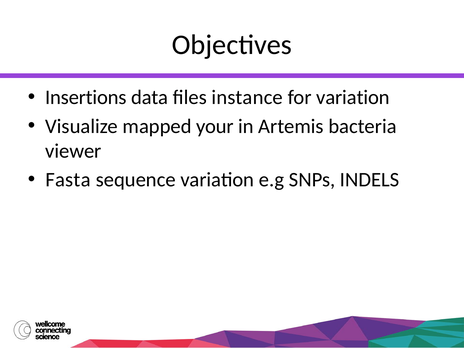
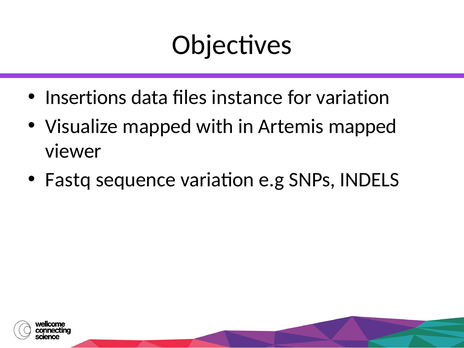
your: your -> with (215, 126)
Artemis bacteria: bacteria -> mapped (363, 126)
Fasta: Fasta -> Fastq (68, 180)
